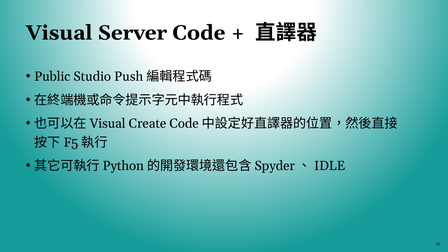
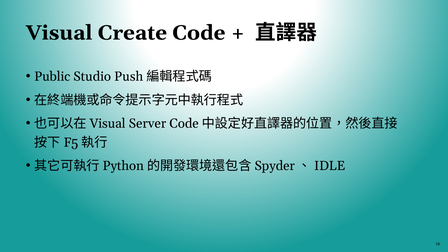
Server: Server -> Create (132, 33)
Create: Create -> Server (147, 124)
